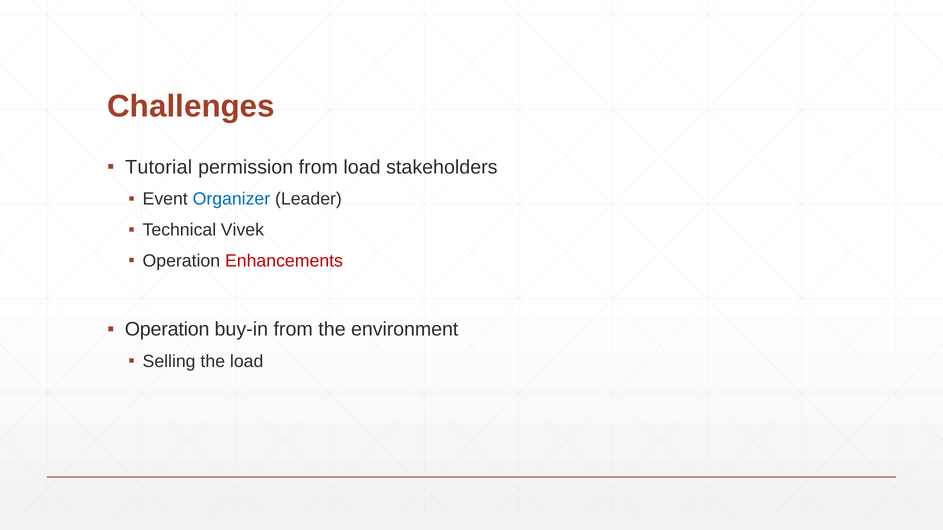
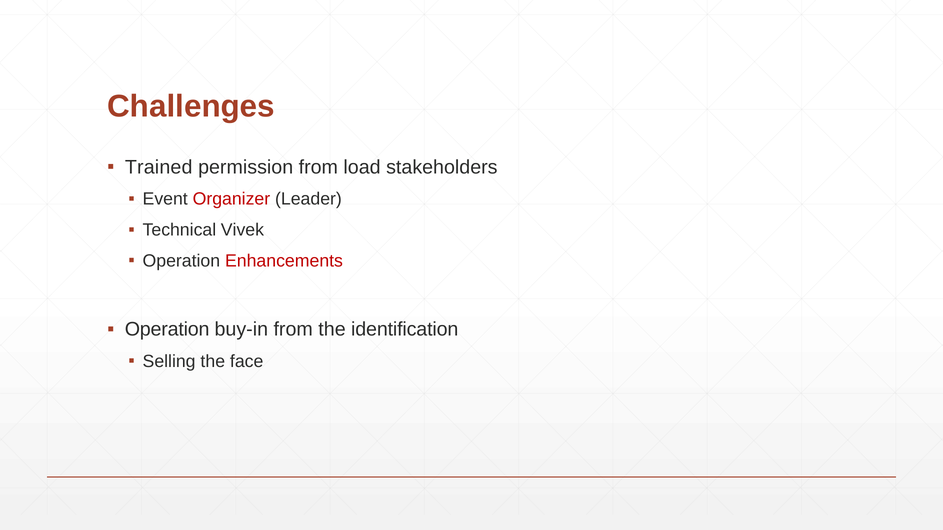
Tutorial: Tutorial -> Trained (159, 167)
Organizer colour: blue -> red (231, 199)
environment: environment -> identification (405, 330)
the load: load -> face (247, 362)
